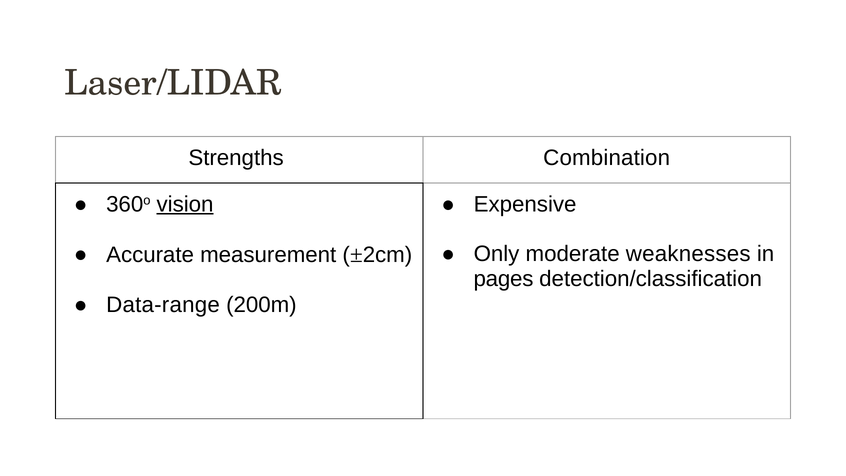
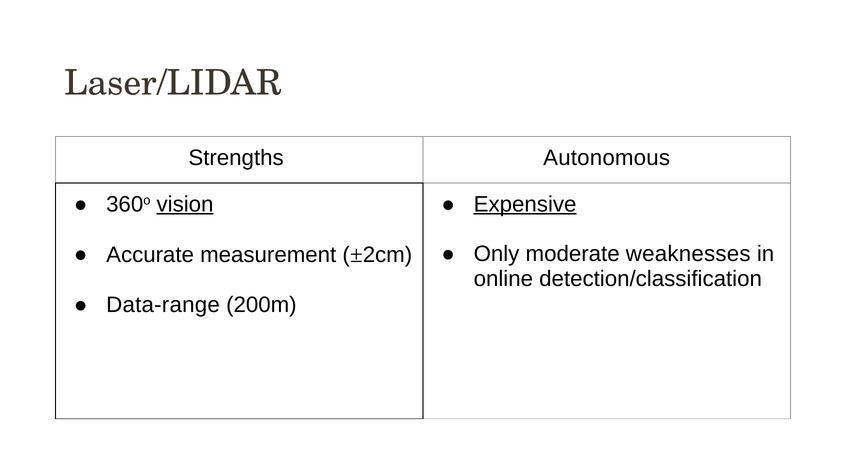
Combination: Combination -> Autonomous (607, 158)
Expensive underline: none -> present (525, 204)
pages: pages -> online (503, 279)
